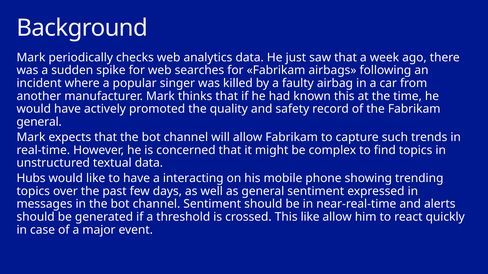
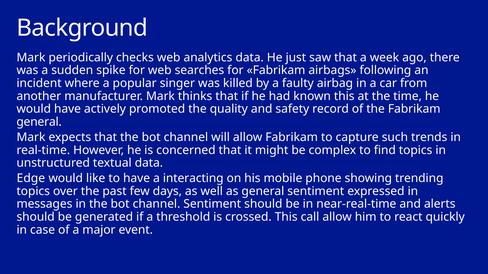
Hubs: Hubs -> Edge (31, 179)
This like: like -> call (310, 217)
